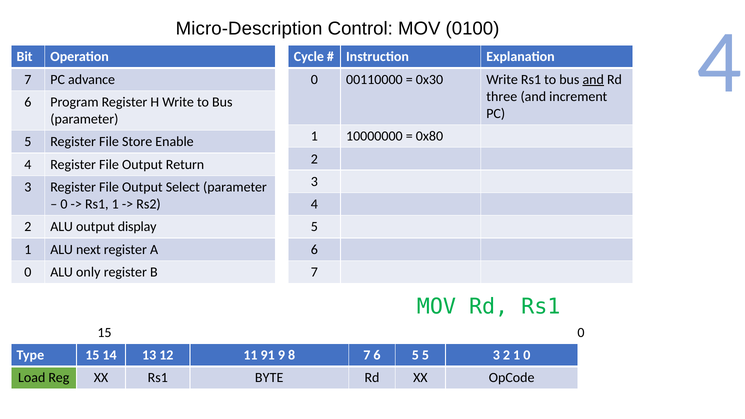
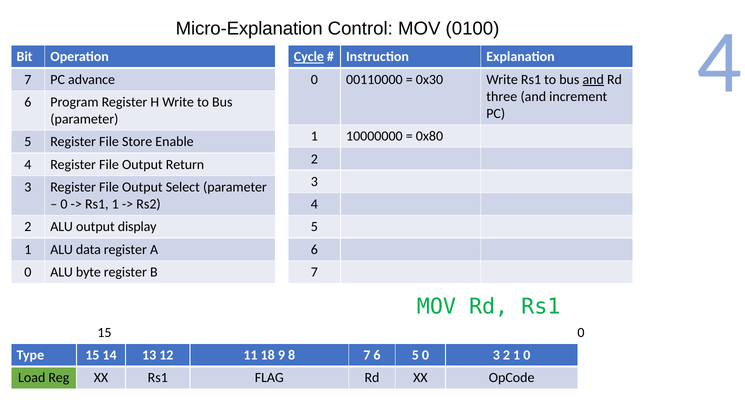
Micro-Description: Micro-Description -> Micro-Explanation (249, 29)
Cycle underline: none -> present (309, 57)
next: next -> data (88, 250)
only: only -> byte (88, 272)
91: 91 -> 18 (268, 355)
5 5: 5 -> 0 (425, 355)
BYTE: BYTE -> FLAG (269, 378)
